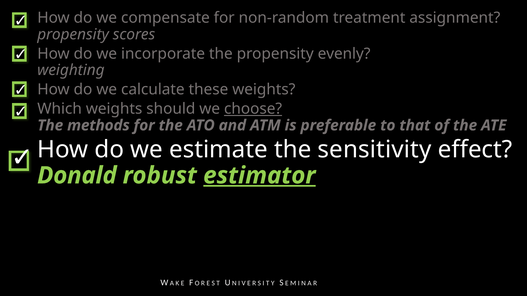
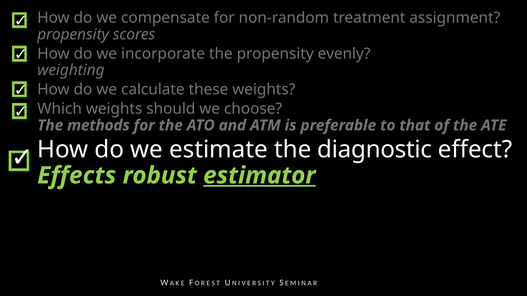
choose underline: present -> none (253, 109)
sensitivity: sensitivity -> diagnostic (375, 150)
Donald: Donald -> Effects (77, 176)
